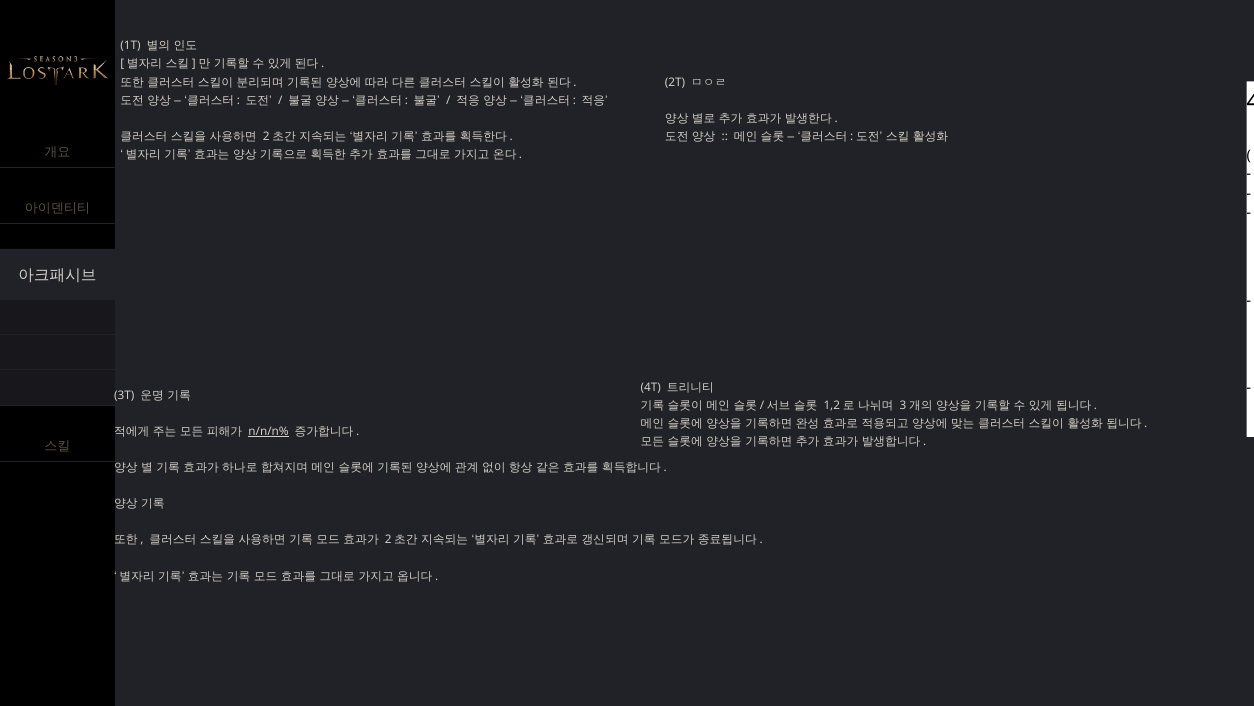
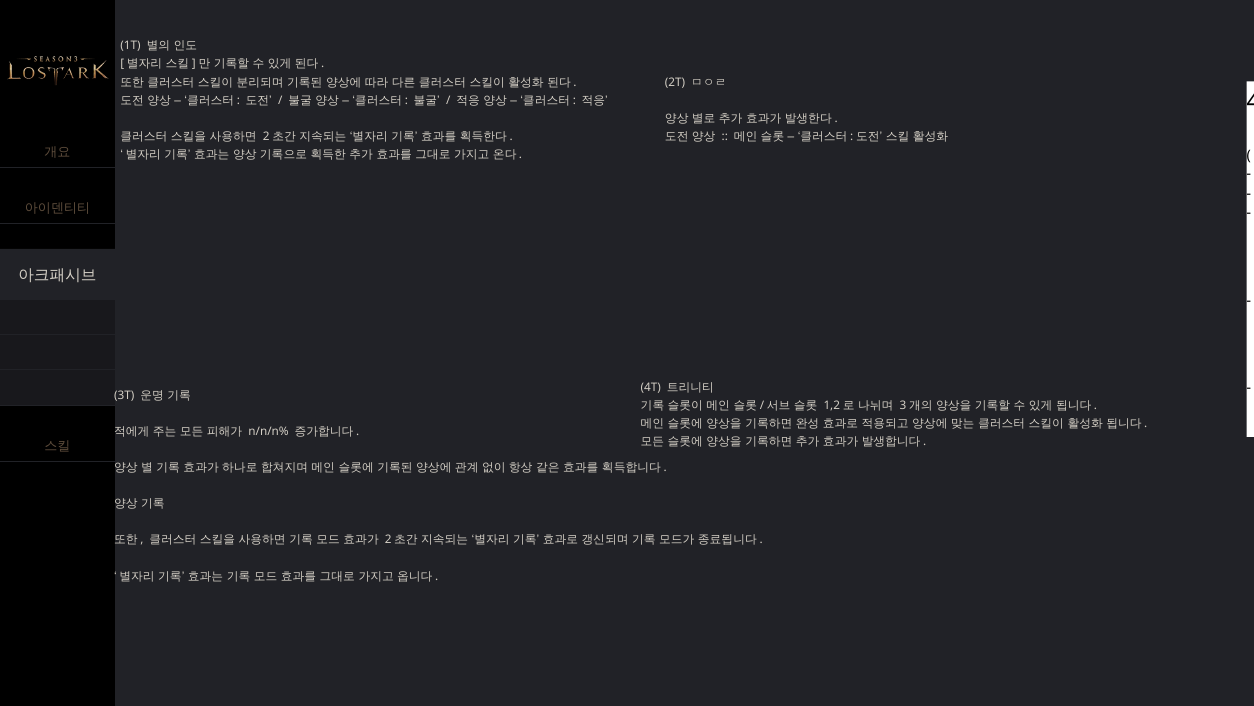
n/n/n% underline: present -> none (269, 431)
